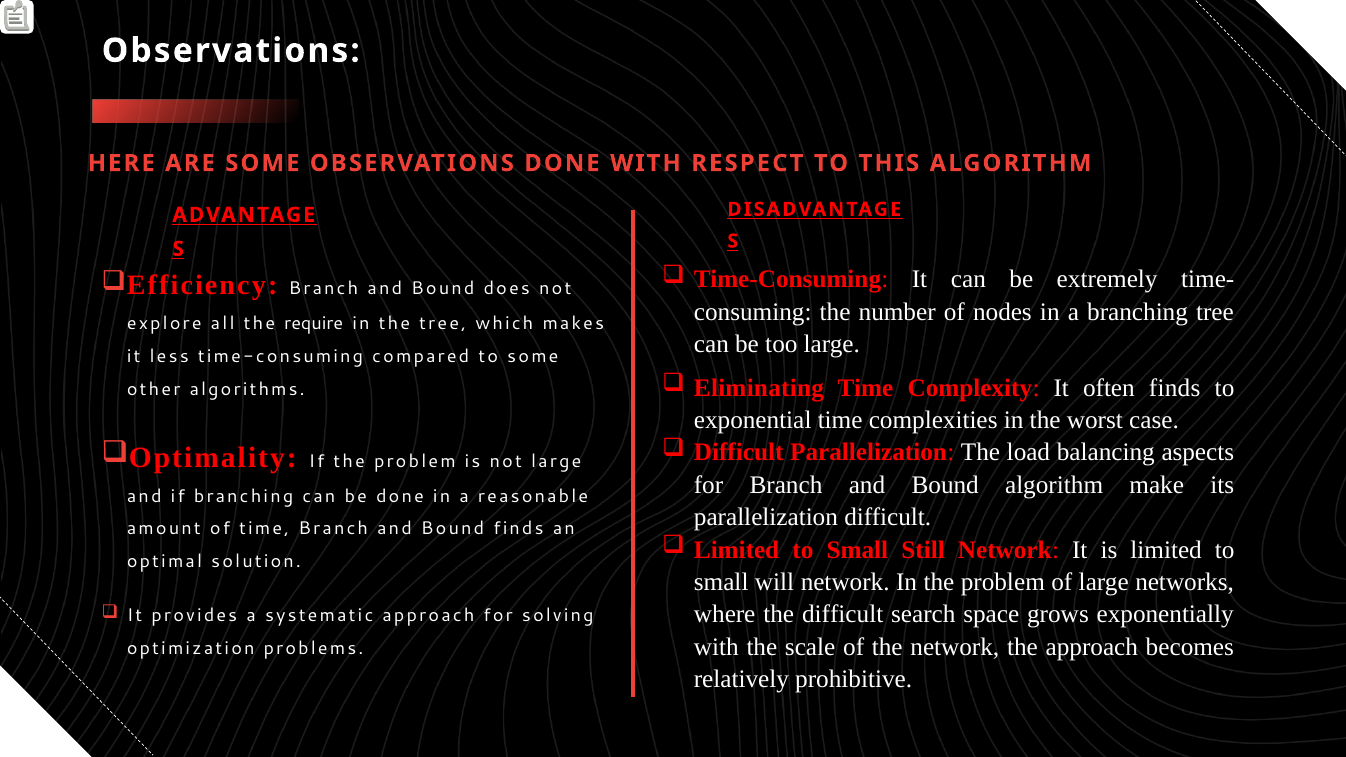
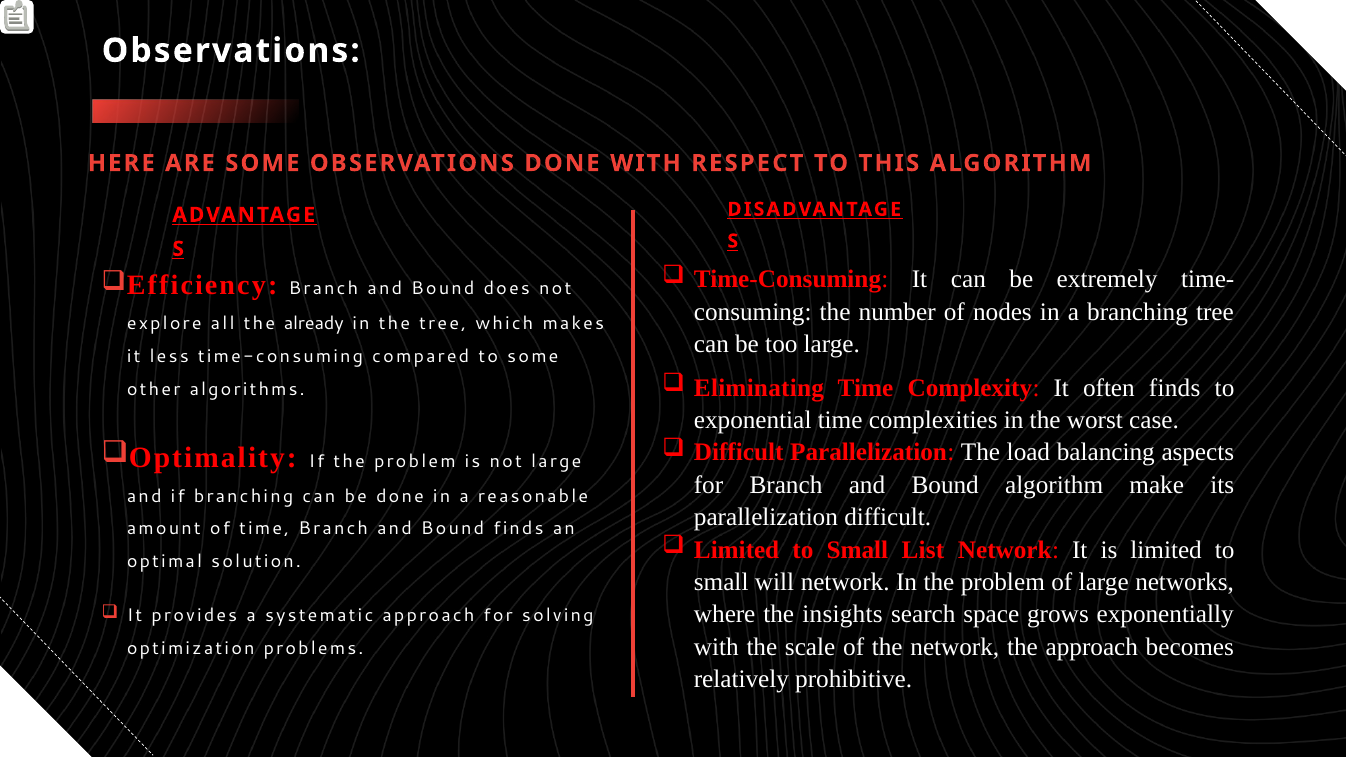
require: require -> already (314, 324)
Still: Still -> List (923, 550)
the difficult: difficult -> insights (843, 615)
